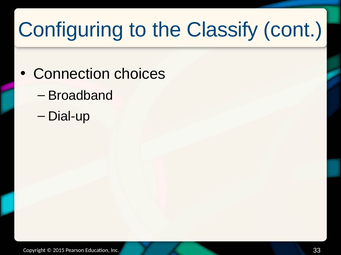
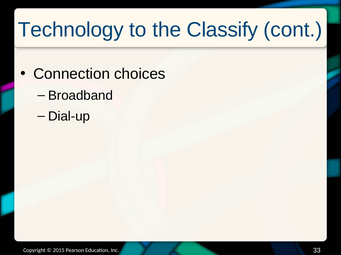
Configuring: Configuring -> Technology (71, 30)
